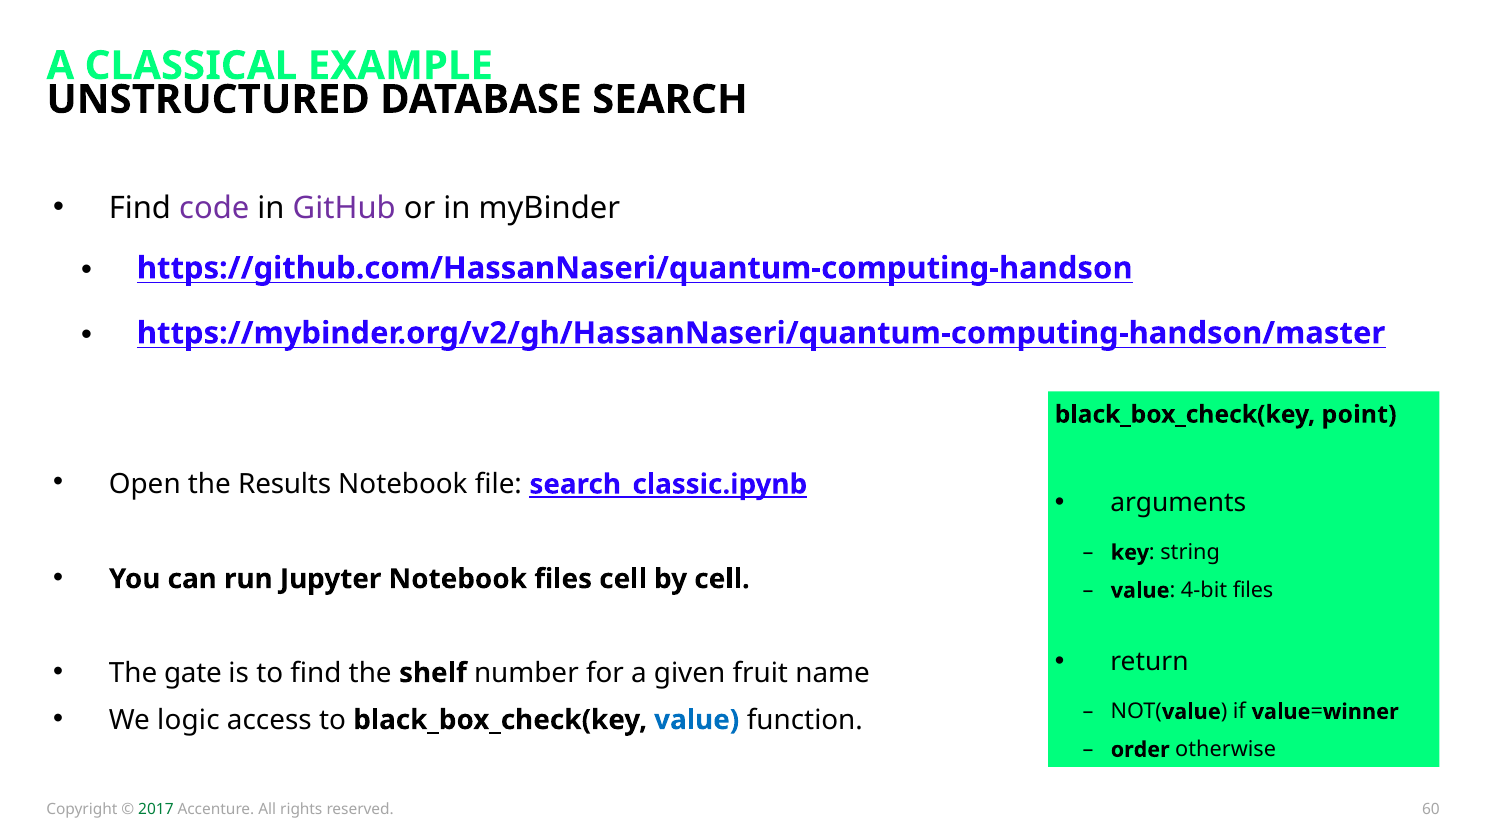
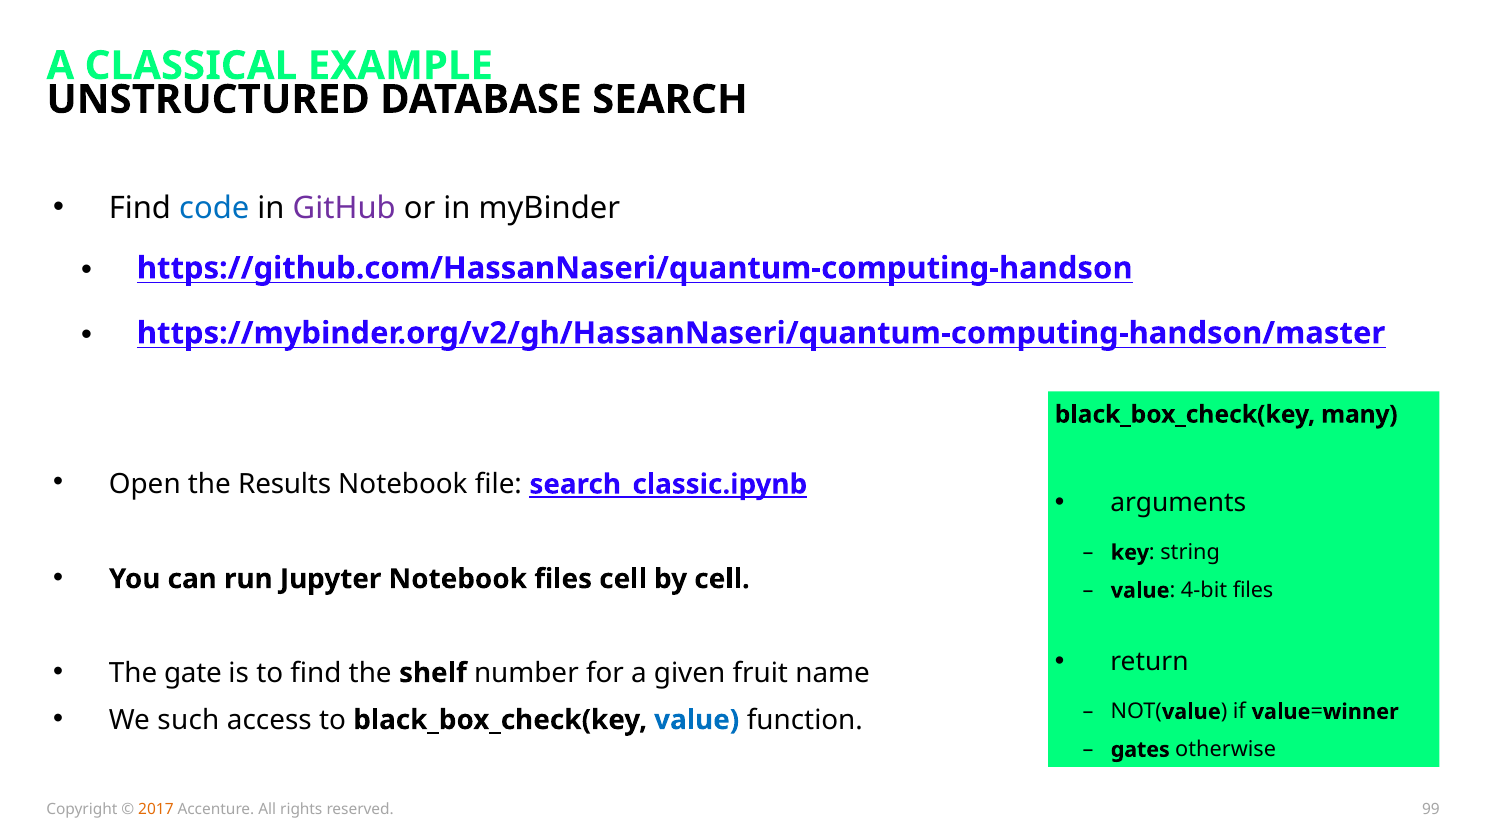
code colour: purple -> blue (214, 208)
point: point -> many (1359, 414)
logic: logic -> such (188, 720)
order: order -> gates (1140, 750)
2017 colour: green -> orange (156, 809)
60: 60 -> 99 (1431, 809)
